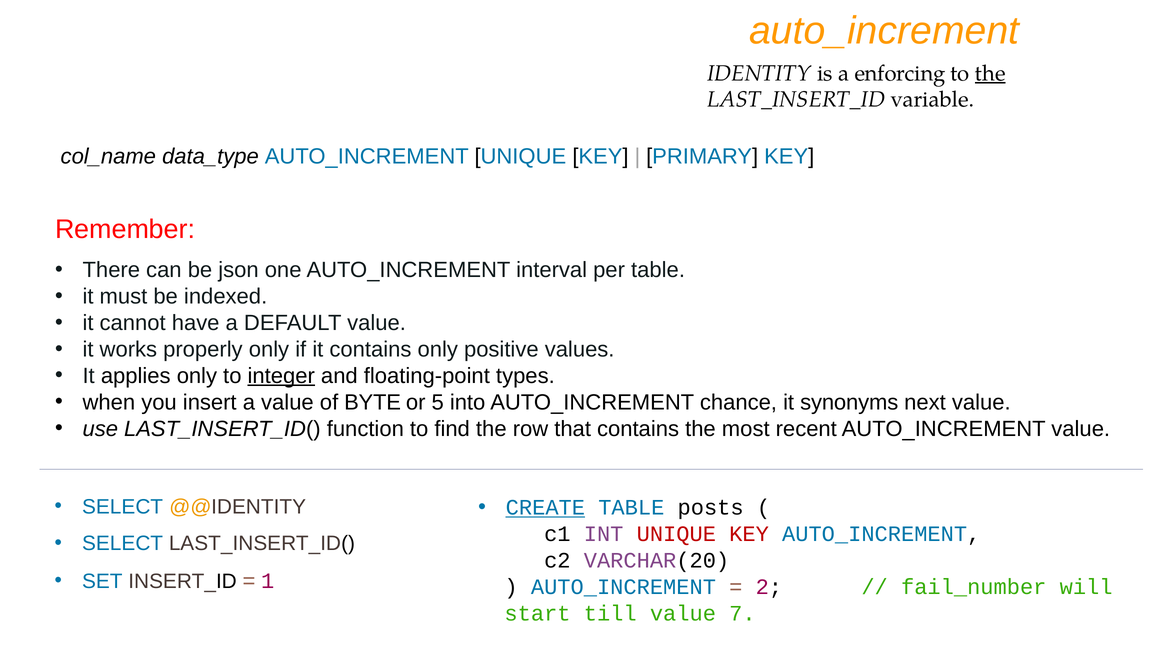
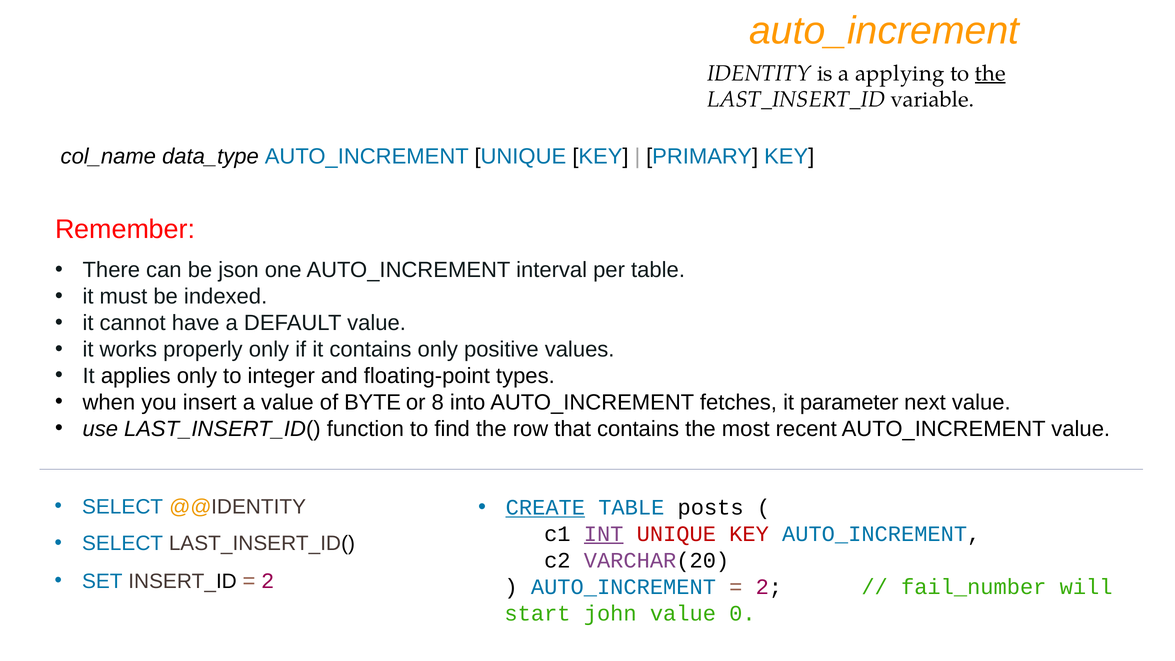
enforcing: enforcing -> applying (900, 73)
integer underline: present -> none (281, 376)
5: 5 -> 8 (438, 402)
chance: chance -> fetches (738, 402)
synonyms: synonyms -> parameter (849, 402)
INT underline: none -> present (604, 534)
1: 1 -> 2 (268, 581)
till: till -> john (610, 613)
7: 7 -> 0 (742, 613)
